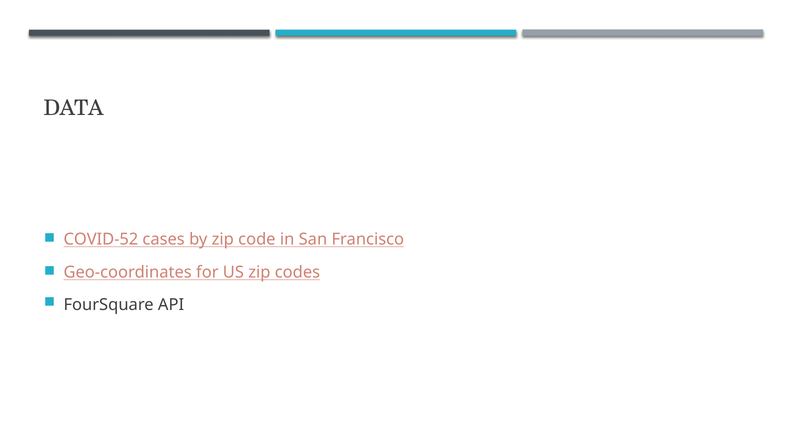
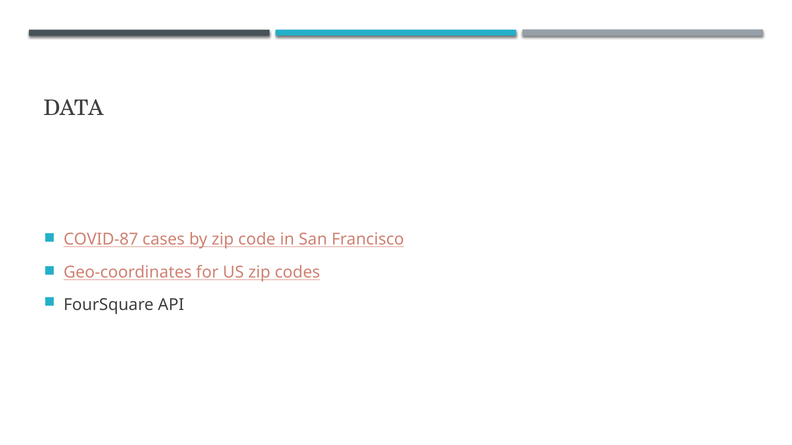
COVID-52: COVID-52 -> COVID-87 (101, 239)
